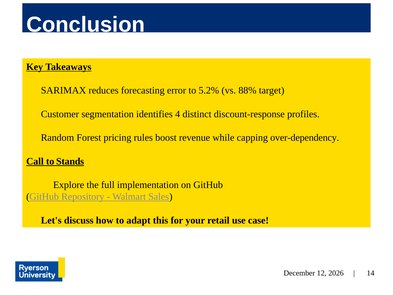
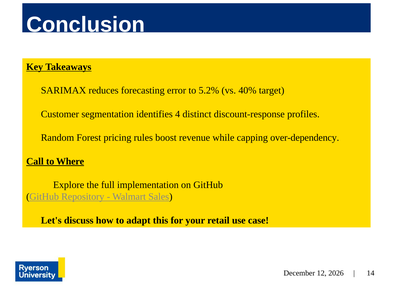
88%: 88% -> 40% (247, 90)
Stands: Stands -> Where (70, 161)
